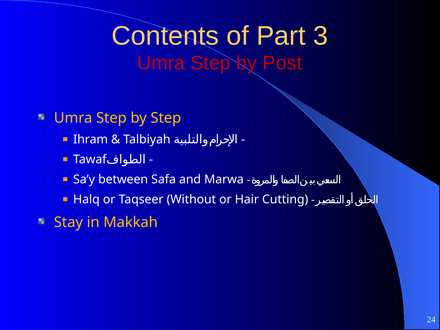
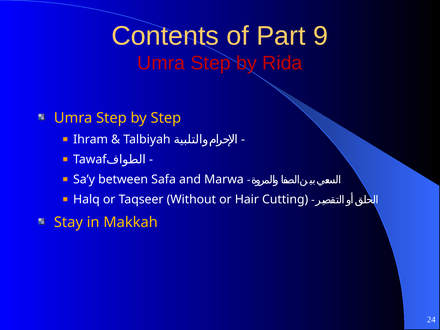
3: 3 -> 9 (321, 36)
Post: Post -> Rida (282, 63)
